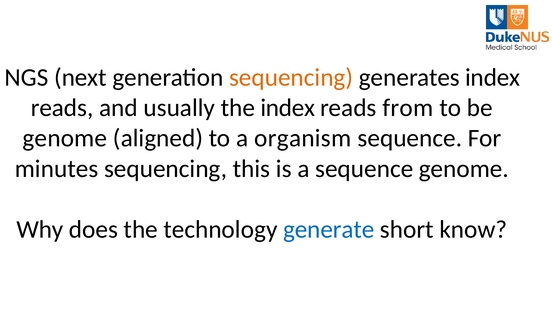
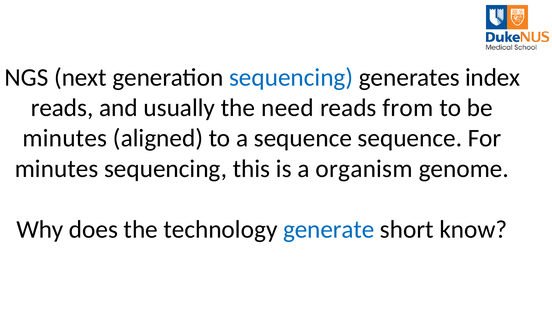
sequencing colour: orange -> blue (291, 77)
the index: index -> need (288, 108)
genome: genome -> minutes (65, 138)
a organism: organism -> sequence (303, 138)
a sequence: sequence -> organism (364, 168)
